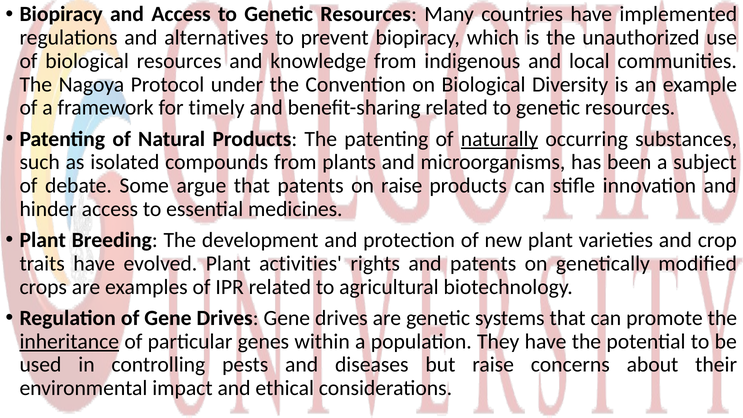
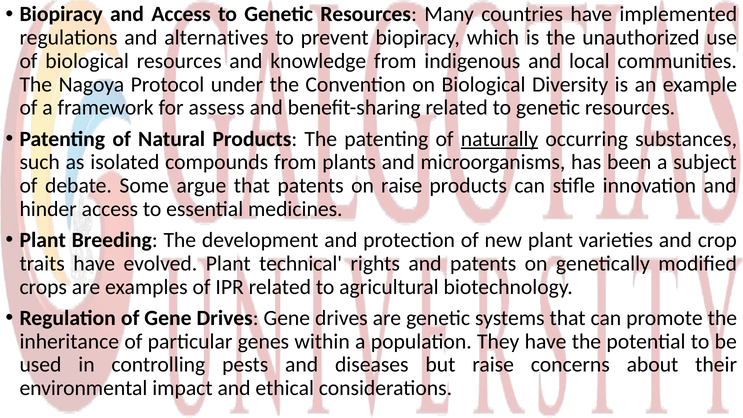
timely: timely -> assess (217, 108)
activities: activities -> technical (301, 263)
inheritance underline: present -> none (69, 341)
